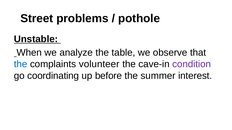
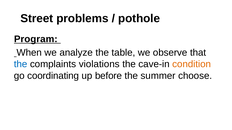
Unstable: Unstable -> Program (36, 39)
volunteer: volunteer -> violations (99, 64)
condition colour: purple -> orange (192, 64)
interest: interest -> choose (195, 76)
